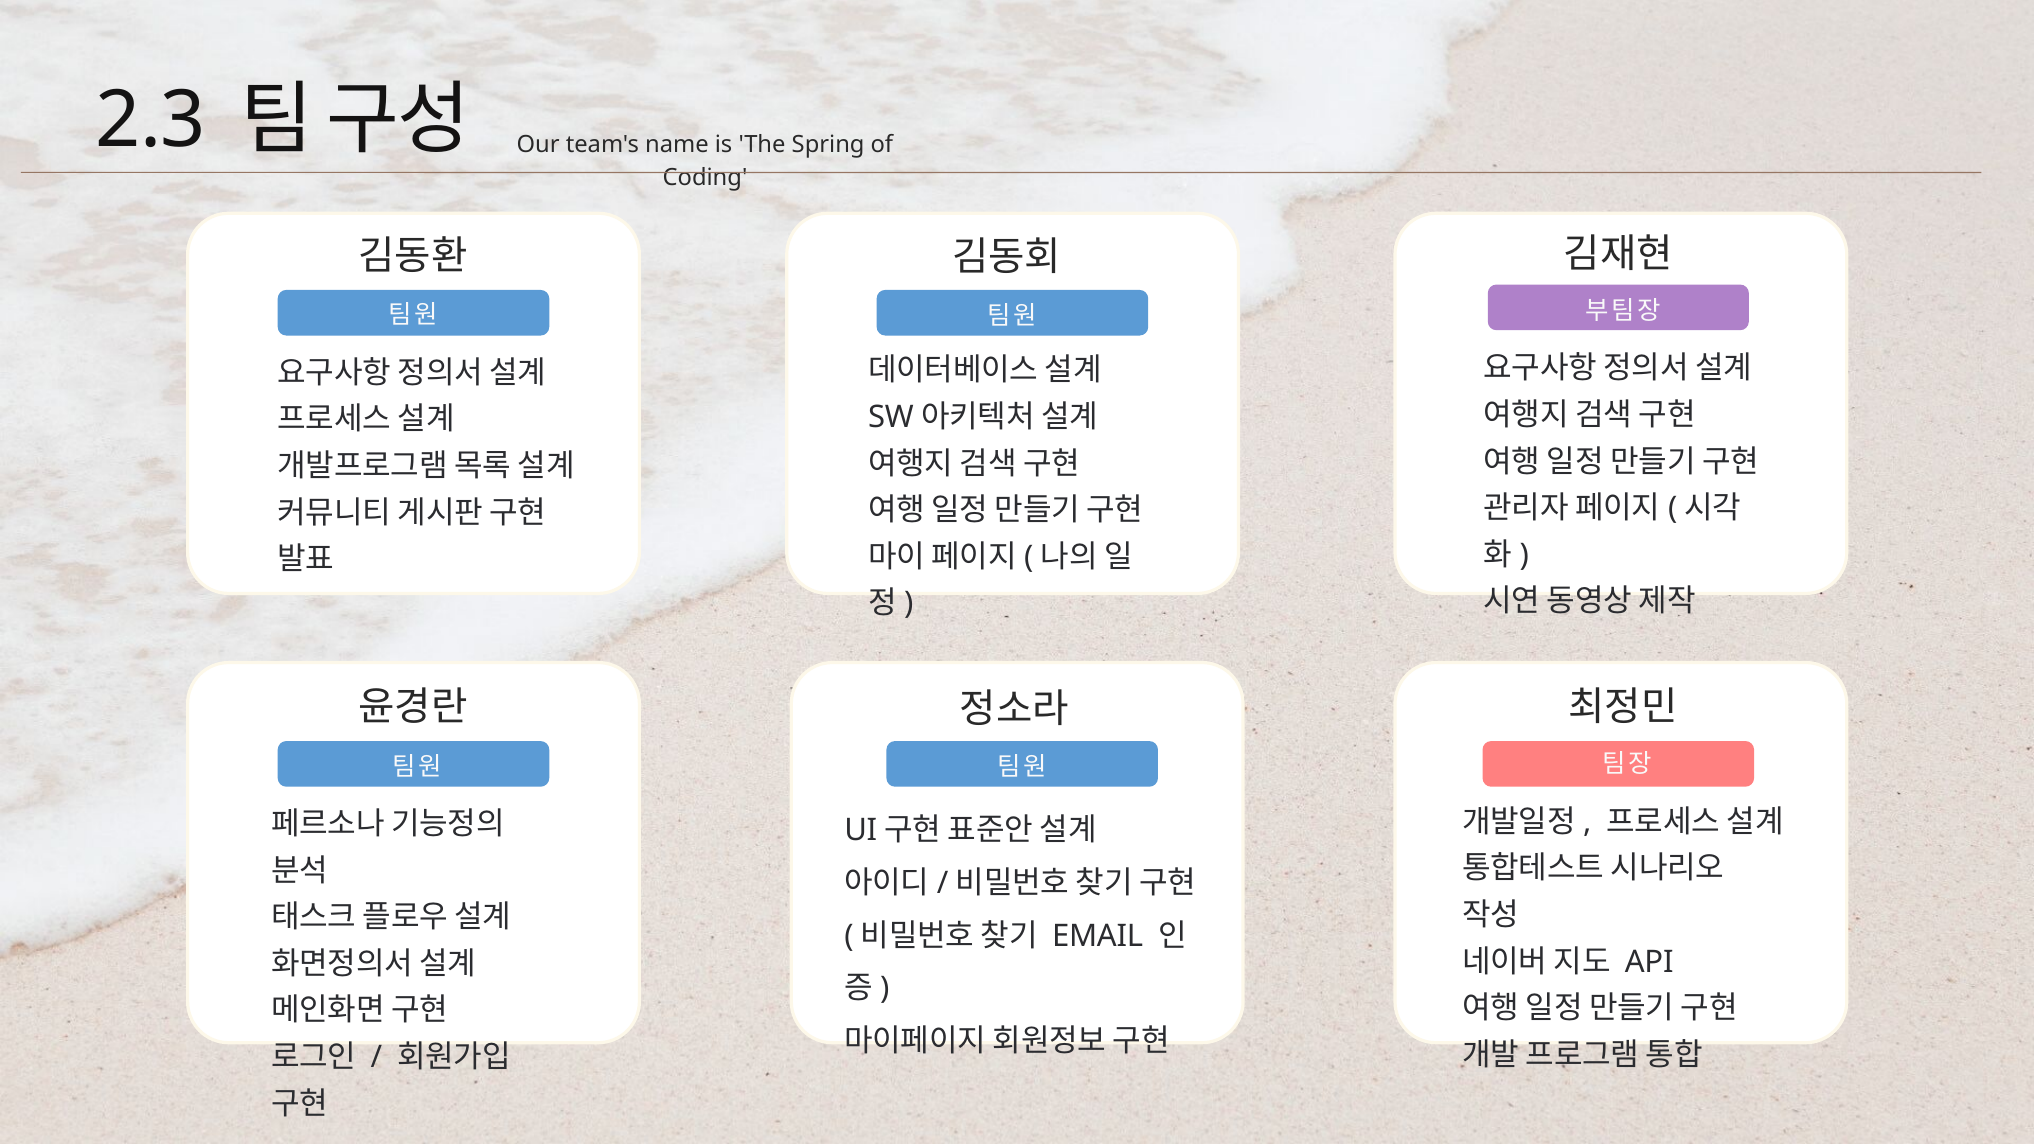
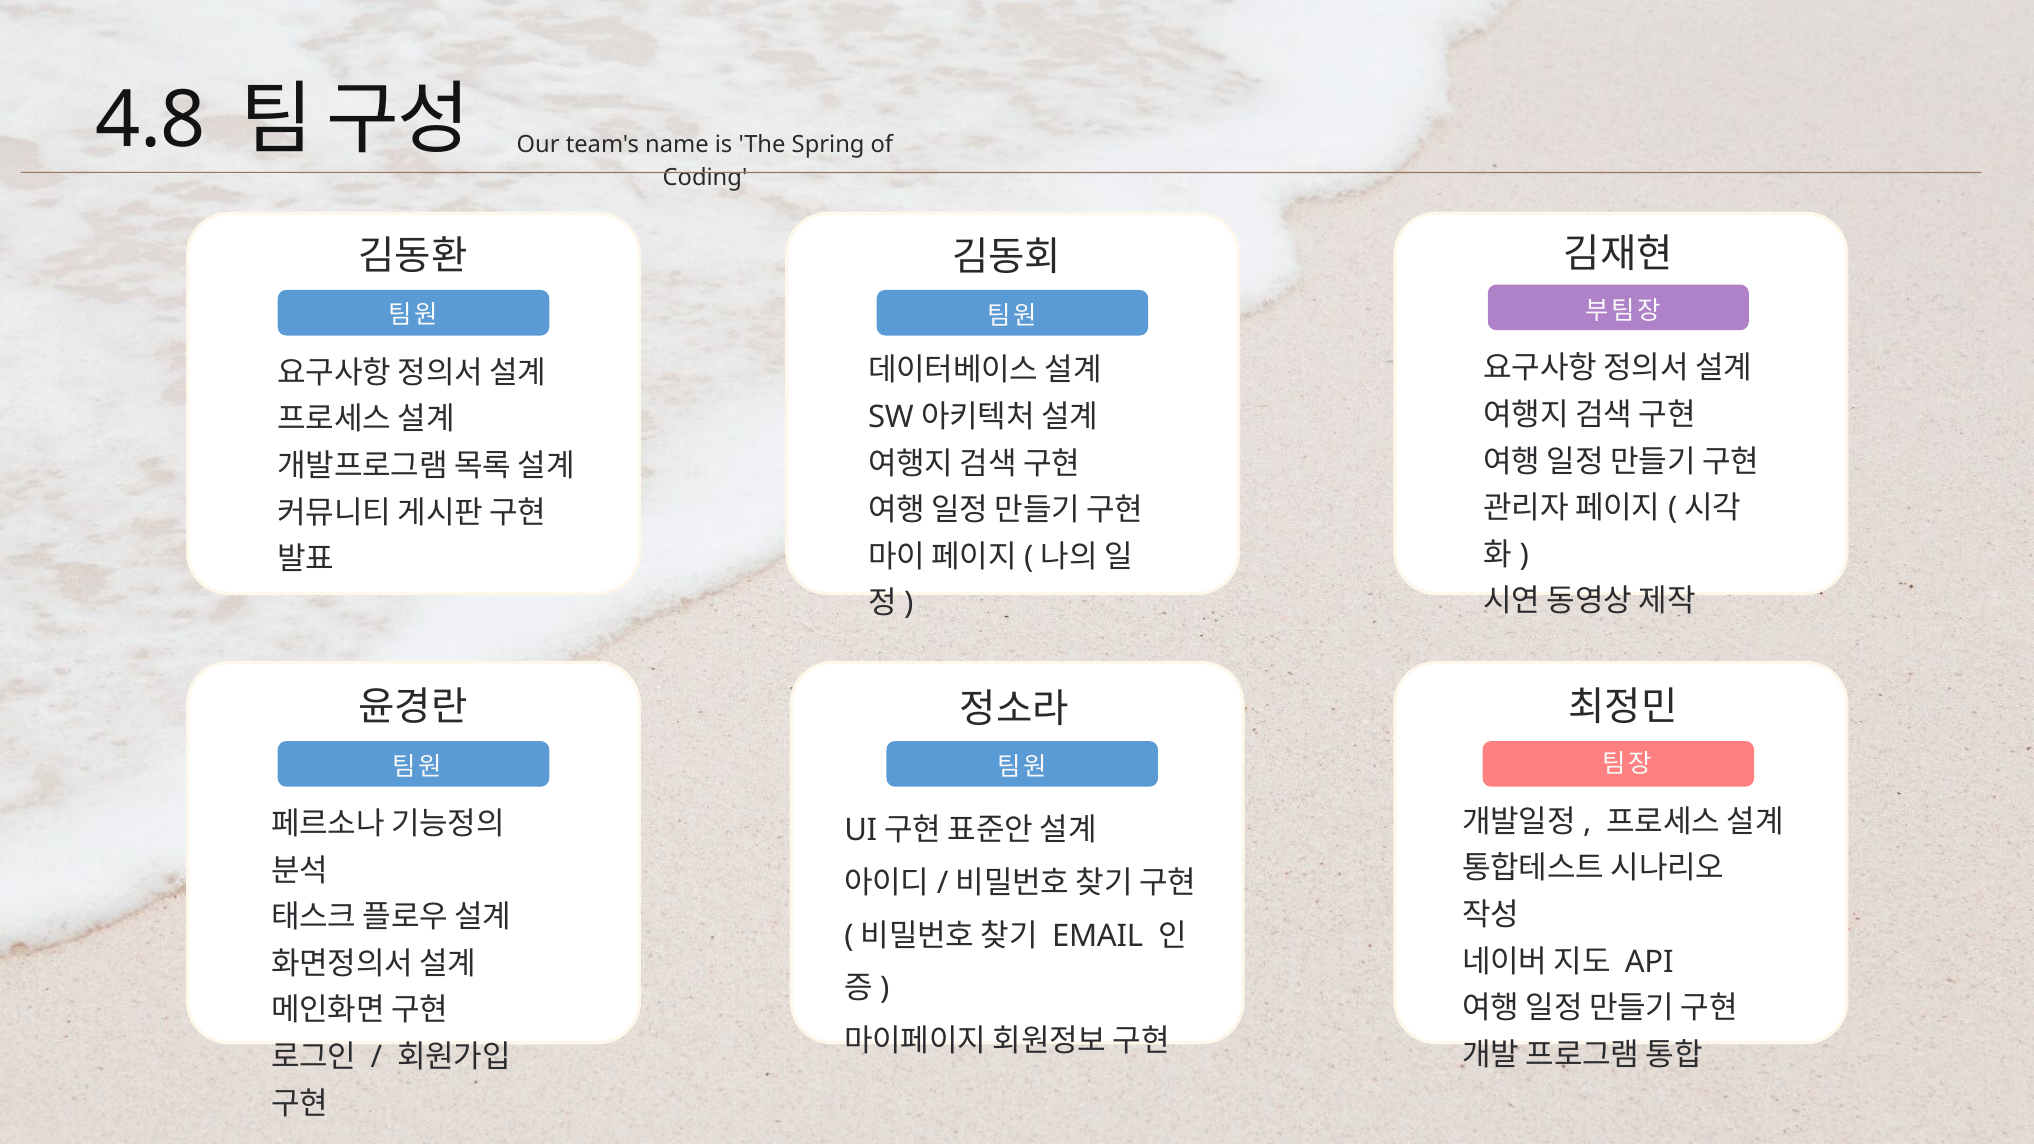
2.3: 2.3 -> 4.8 (151, 121)
